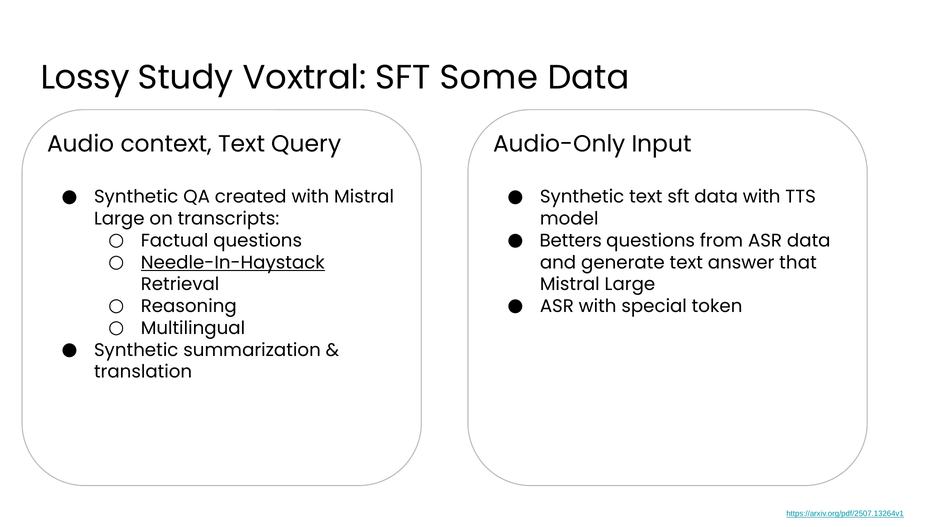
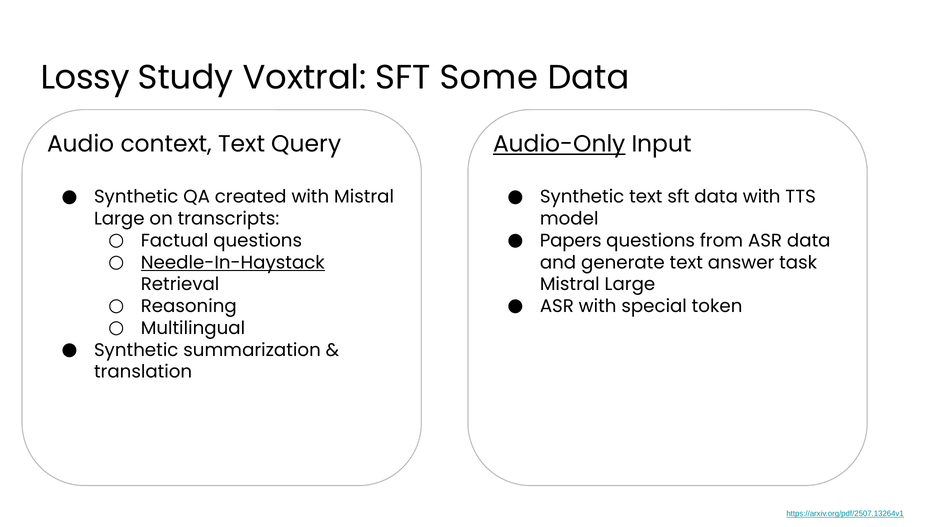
Audio-Only underline: none -> present (559, 144)
Betters: Betters -> Papers (571, 240)
that: that -> task (798, 262)
